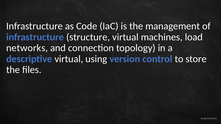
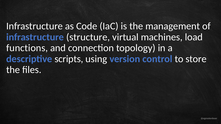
networks: networks -> functions (27, 48)
descriptive virtual: virtual -> scripts (69, 59)
